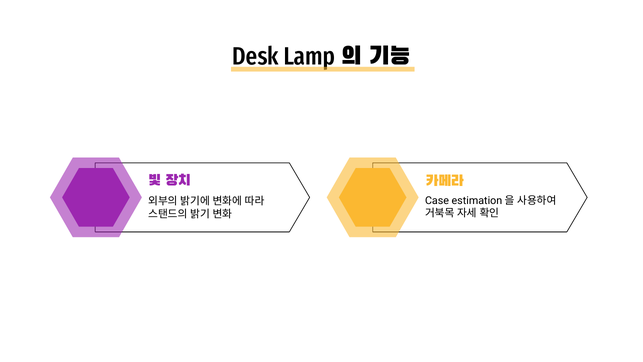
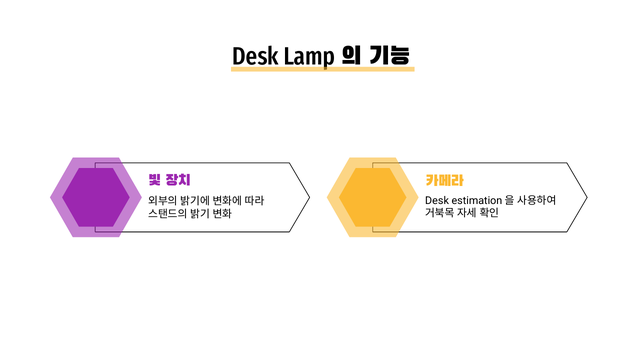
Case: Case -> Desk (437, 200)
